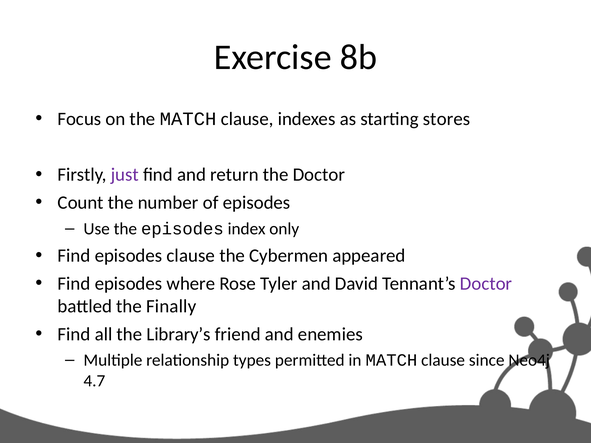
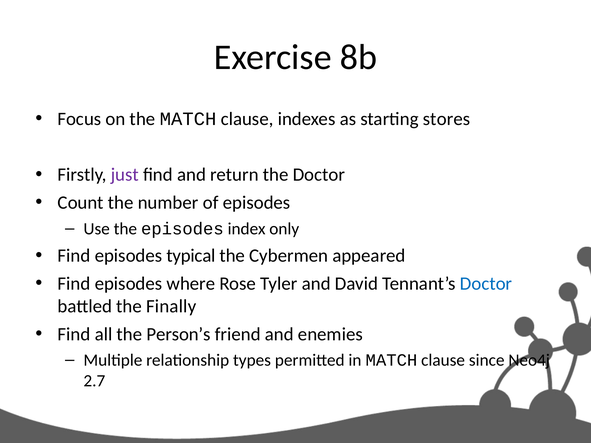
episodes clause: clause -> typical (191, 256)
Doctor colour: purple -> blue (486, 284)
Library’s: Library’s -> Person’s (179, 334)
4.7: 4.7 -> 2.7 (94, 381)
